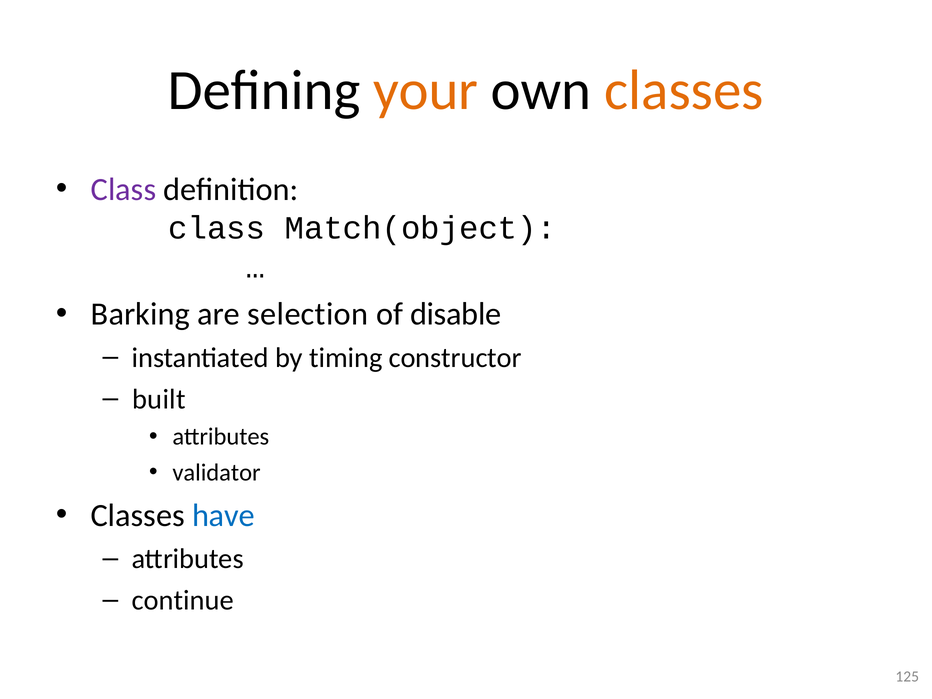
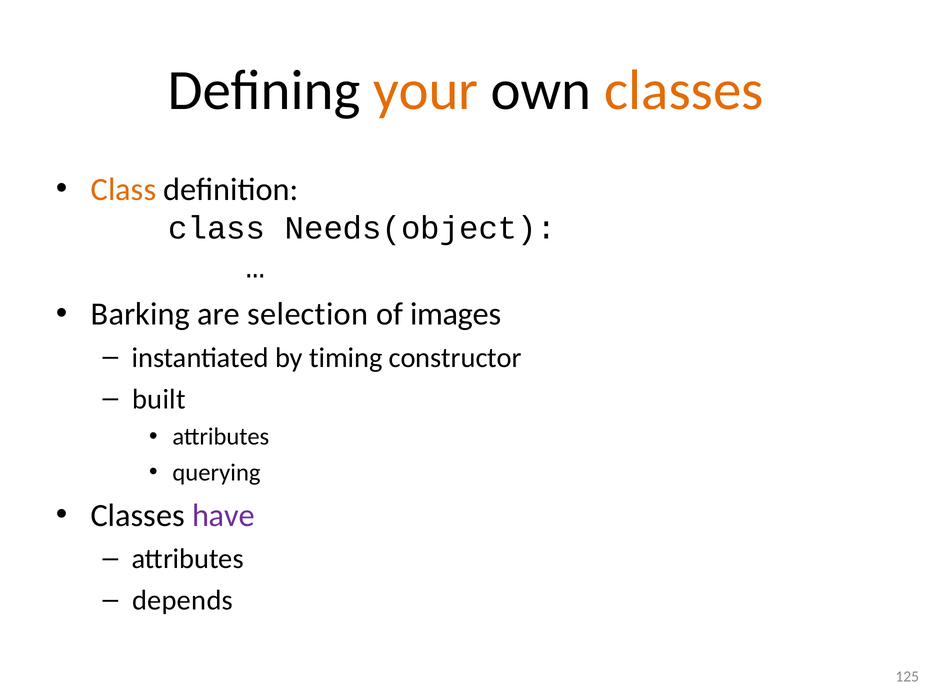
Class colour: purple -> orange (124, 189)
Match(object: Match(object -> Needs(object (420, 228)
disable: disable -> images (456, 314)
validator: validator -> querying (216, 473)
have colour: blue -> purple (223, 516)
continue: continue -> depends (183, 600)
